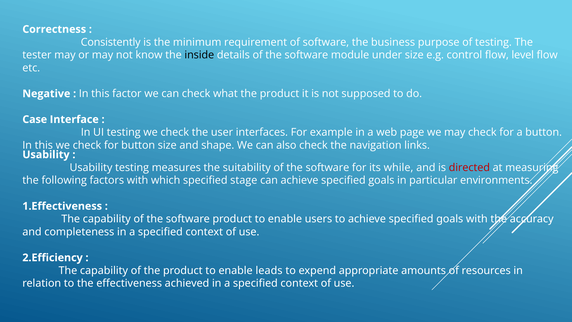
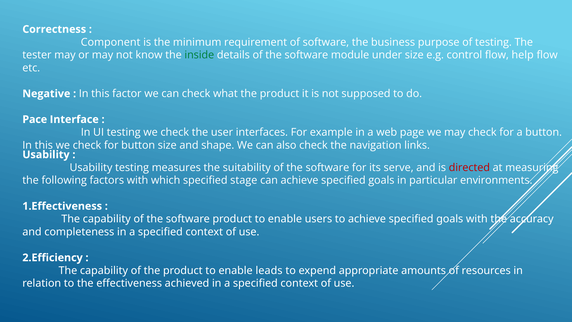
Consistently: Consistently -> Component (111, 42)
inside colour: black -> green (199, 55)
level: level -> help (523, 55)
Case: Case -> Pace (35, 119)
while: while -> serve (399, 167)
